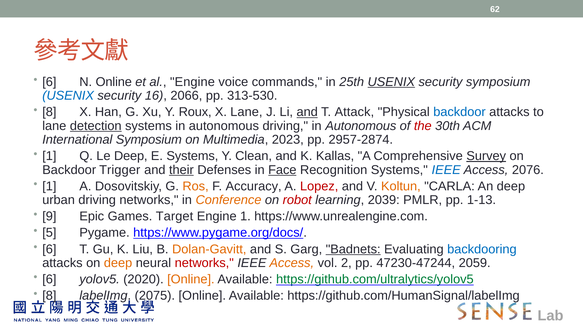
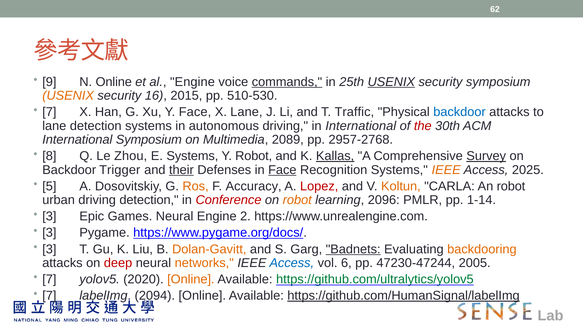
6: 6 -> 9 (49, 82)
commands underline: none -> present (287, 82)
USENIX colour: blue -> orange (68, 96)
2066: 2066 -> 2015 (186, 96)
313-530: 313-530 -> 510-530 (252, 96)
8: 8 -> 7 (49, 112)
Y Roux: Roux -> Face (195, 112)
and underline: present -> none (307, 112)
Attack: Attack -> Traffic (354, 112)
detection underline: present -> none (96, 126)
driving in Autonomous: Autonomous -> International (361, 126)
2023: 2023 -> 2089 (288, 140)
2957-2874: 2957-2874 -> 2957-2768 (361, 140)
1: 1 -> 8 (49, 156)
Le Deep: Deep -> Zhou (131, 156)
Y Clean: Clean -> Robot (254, 156)
Kallas underline: none -> present (335, 156)
IEEE colour: blue -> orange (446, 170)
2076: 2076 -> 2025 (528, 170)
1: 1 -> 5 (49, 186)
An deep: deep -> robot (511, 186)
driving networks: networks -> detection (149, 200)
Conference colour: orange -> red (229, 200)
robot colour: red -> orange (297, 200)
2039: 2039 -> 2096 (384, 200)
1-13: 1-13 -> 1-14 (481, 200)
9: 9 -> 3 (49, 216)
Games Target: Target -> Neural (175, 216)
Engine 1: 1 -> 2 (245, 216)
5: 5 -> 3 (49, 233)
6: 6 -> 3 (49, 249)
backdooring colour: blue -> orange (482, 249)
deep colour: orange -> red (118, 263)
networks colour: red -> orange (204, 263)
Access colour: orange -> blue (292, 263)
2: 2 -> 6 (346, 263)
2059: 2059 -> 2005 (475, 263)
6: 6 -> 7 (49, 279)
8: 8 -> 7 (49, 296)
2075: 2075 -> 2094 (155, 296)
https://github.com/HumanSignal/labelImg underline: none -> present (403, 296)
